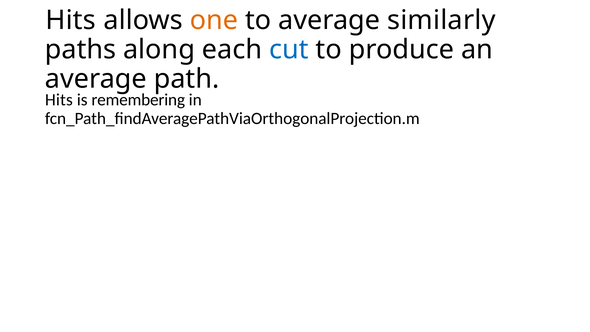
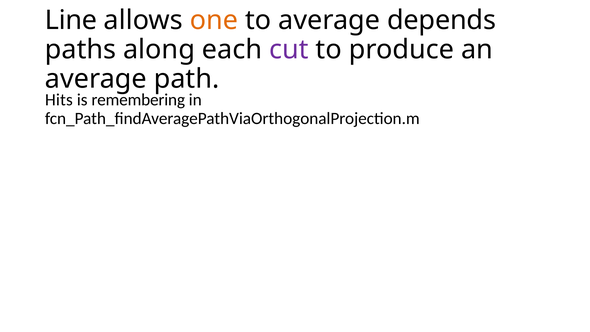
Hits: Hits -> Line (71, 20)
similarly: similarly -> depends (442, 20)
cut colour: blue -> purple (289, 50)
